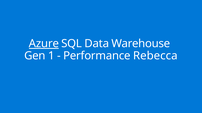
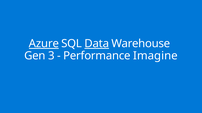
Data underline: none -> present (97, 44)
1: 1 -> 3 (51, 56)
Rebecca: Rebecca -> Imagine (155, 56)
